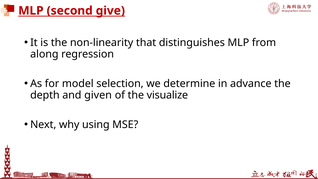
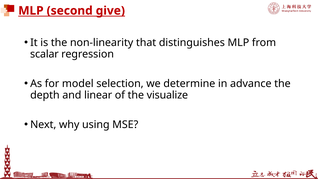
along: along -> scalar (44, 54)
given: given -> linear (98, 95)
